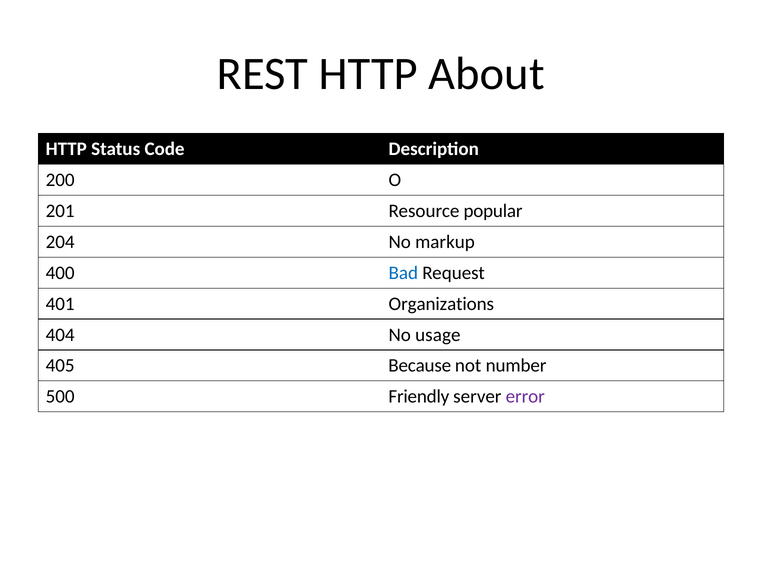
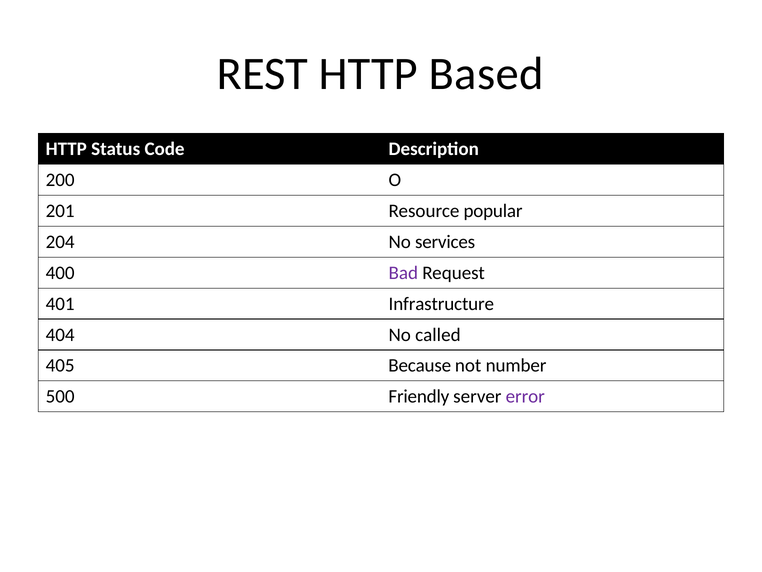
About: About -> Based (486, 74)
markup: markup -> services (445, 242)
Bad colour: blue -> purple (403, 273)
Organizations: Organizations -> Infrastructure (441, 304)
usage: usage -> called (438, 334)
